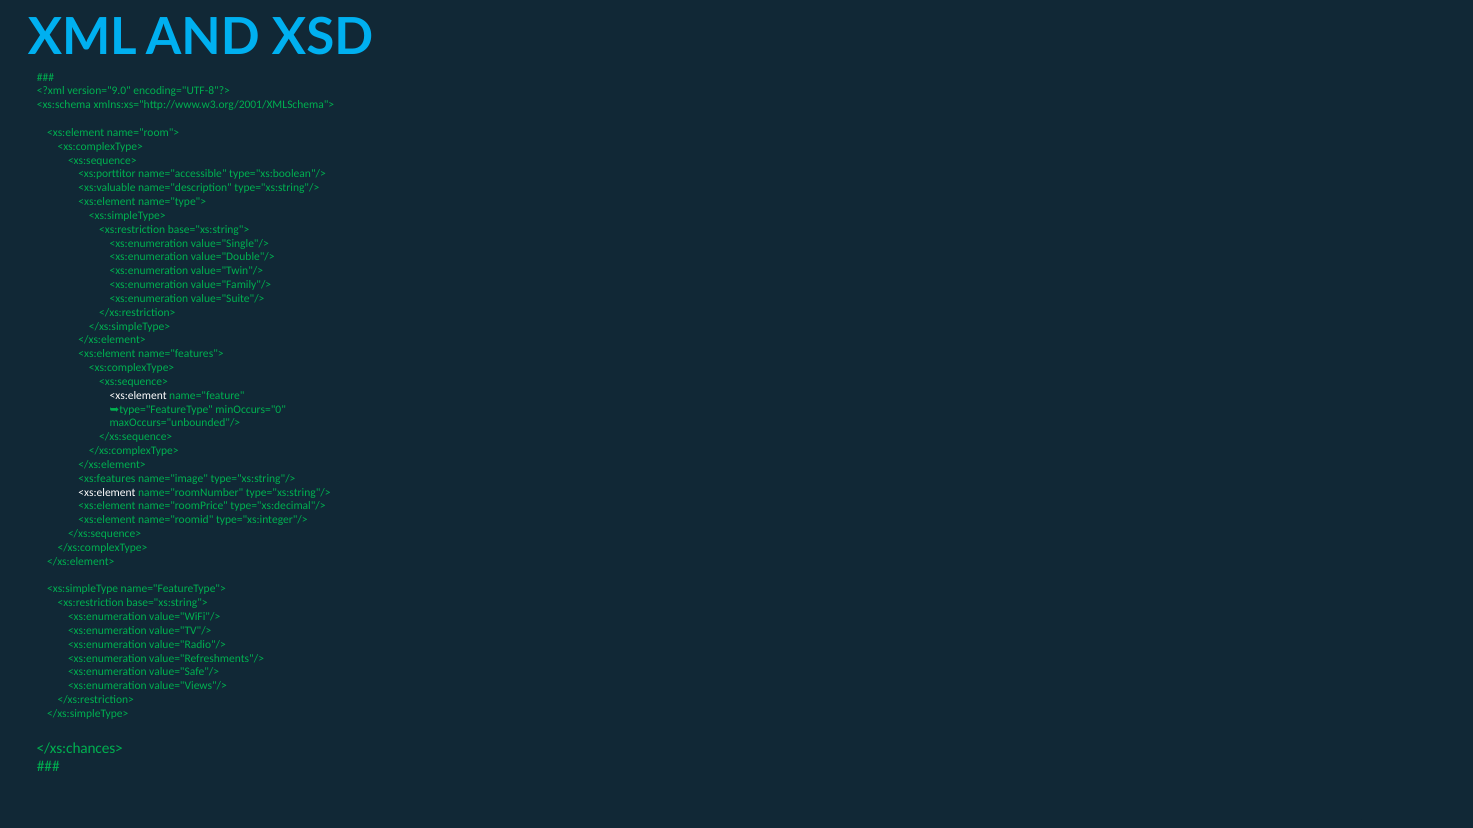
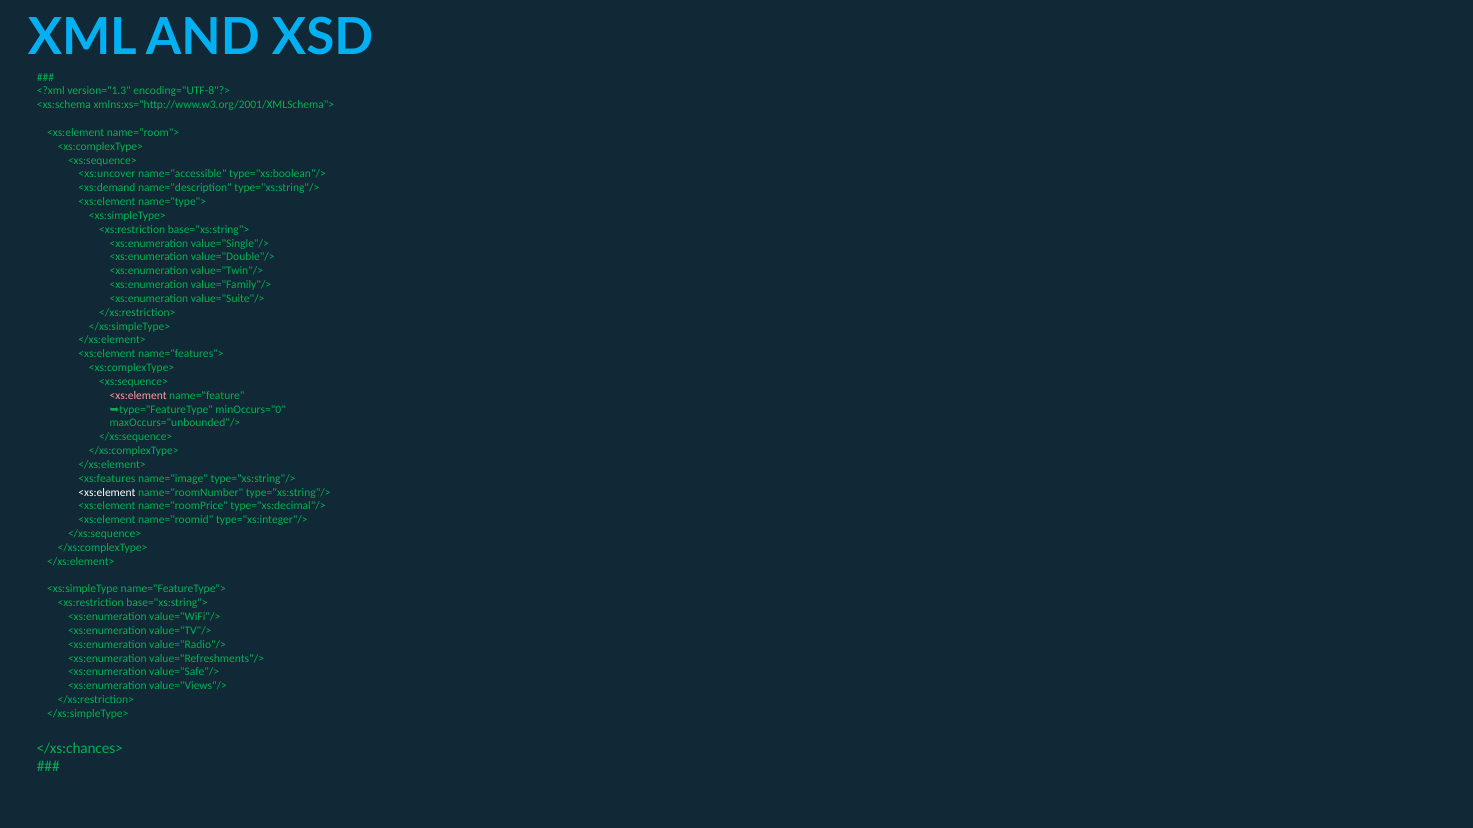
version="9.0: version="9.0 -> version="1.3 (99, 91)
<xs:porttitor: <xs:porttitor -> <xs:uncover (107, 174)
<xs:valuable: <xs:valuable -> <xs:demand (107, 188)
<xs:element colour: white -> pink (138, 396)
